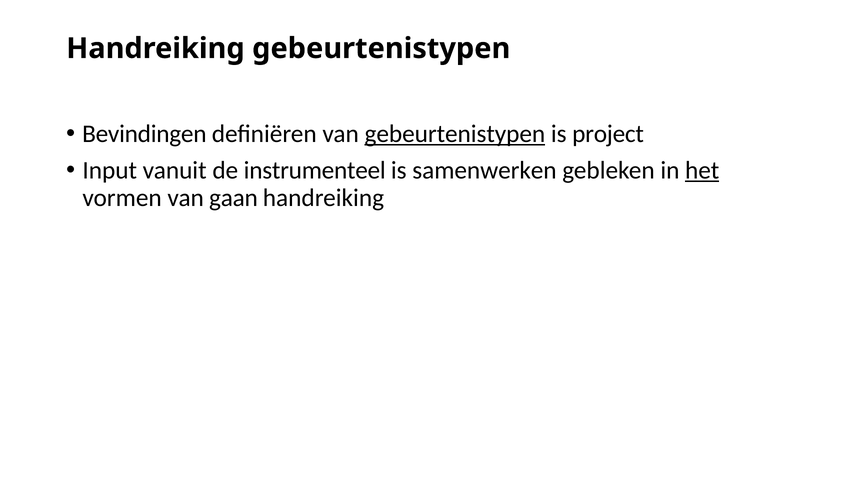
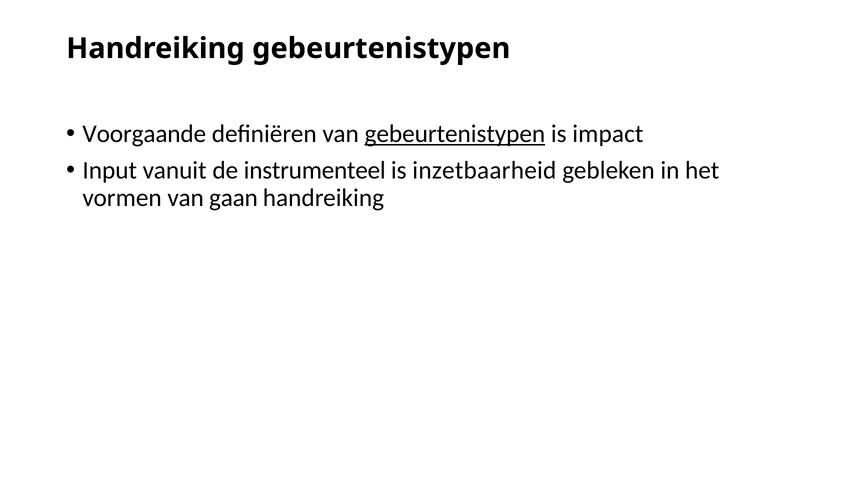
Bevindingen: Bevindingen -> Voorgaande (144, 134)
project: project -> impact (608, 134)
samenwerken: samenwerken -> inzetbaarheid (484, 170)
het underline: present -> none (702, 170)
